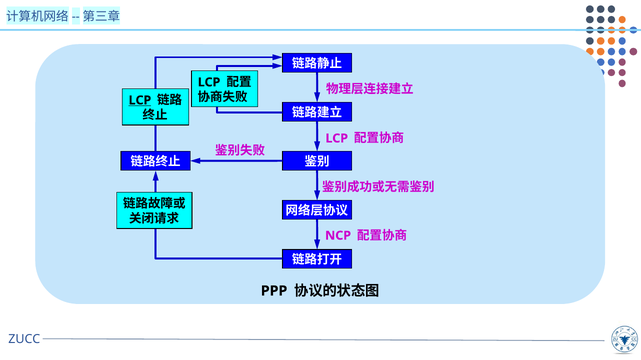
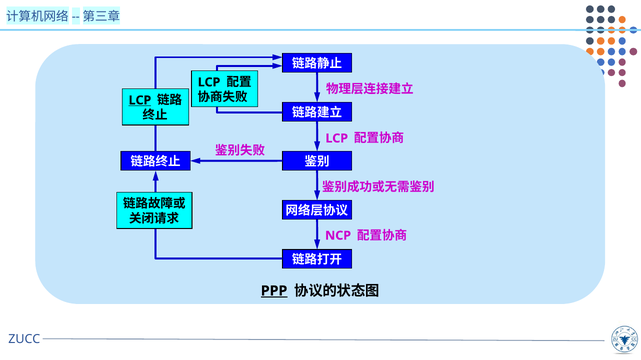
PPP underline: none -> present (274, 291)
